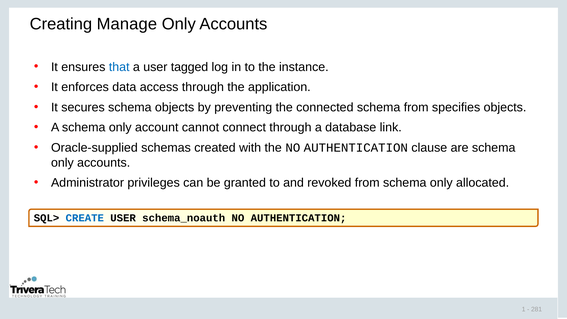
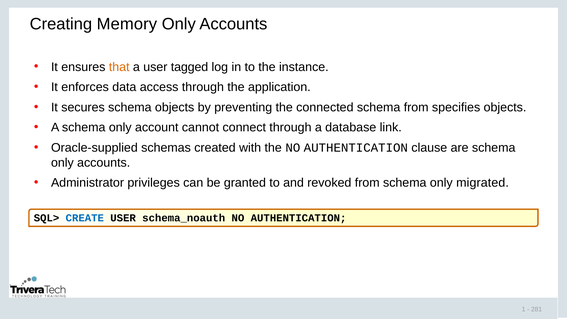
Manage: Manage -> Memory (127, 24)
that colour: blue -> orange (119, 67)
allocated: allocated -> migrated (483, 183)
